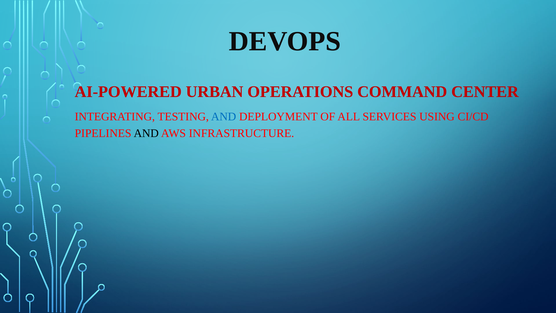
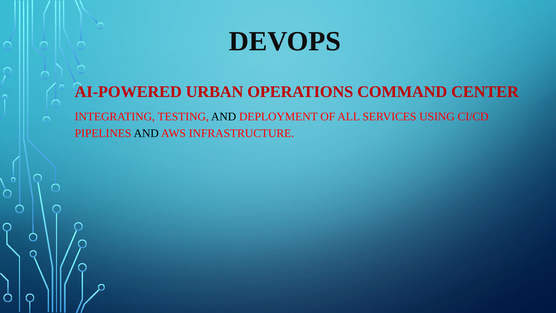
AND colour: blue -> black (224, 117)
